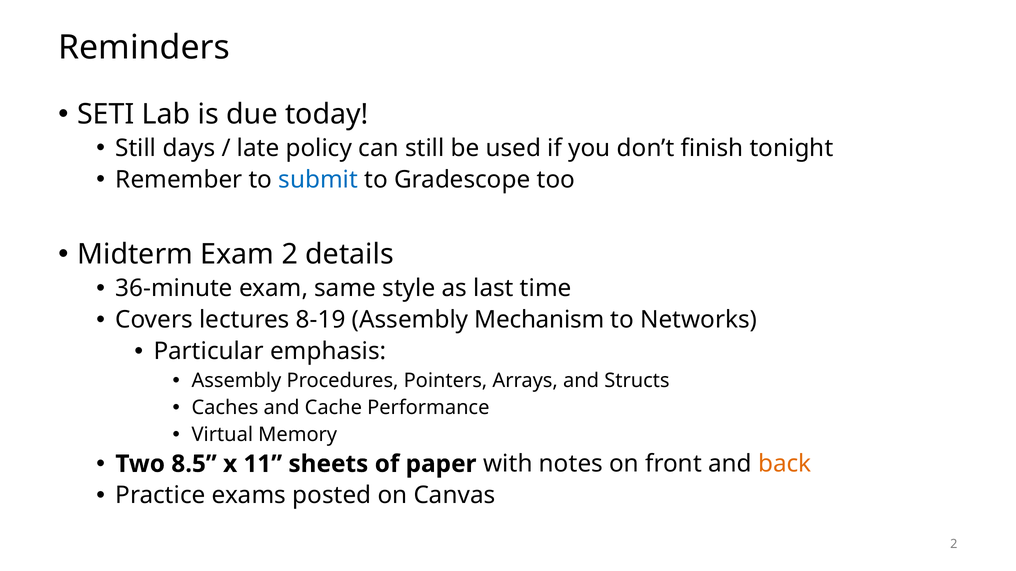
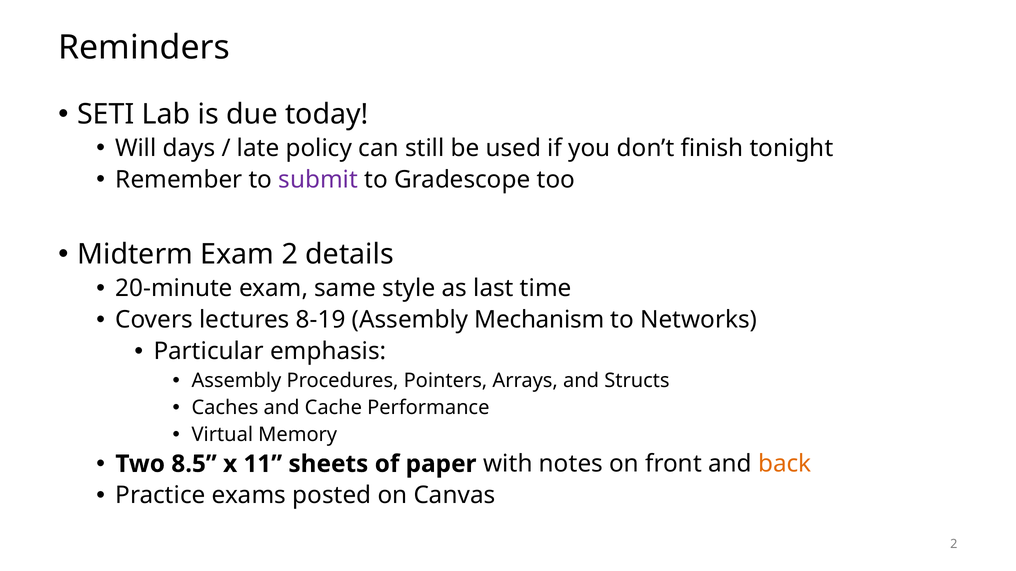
Still: Still -> Will (136, 148)
submit colour: blue -> purple (318, 180)
36-minute: 36-minute -> 20-minute (174, 289)
